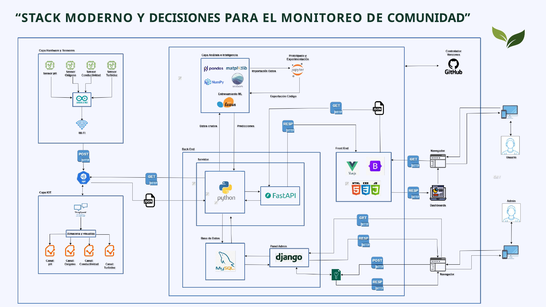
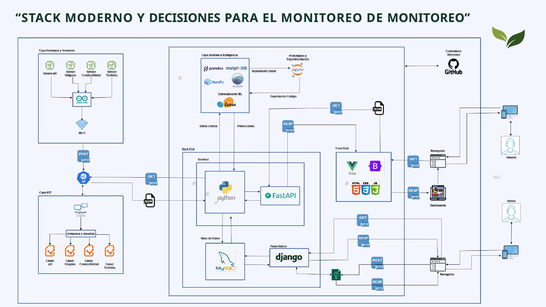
DE COMUNIDAD: COMUNIDAD -> MONITOREO (429, 18)
